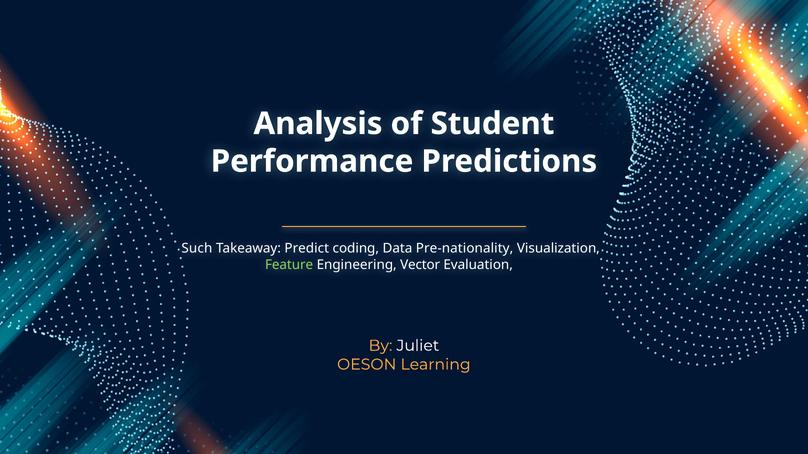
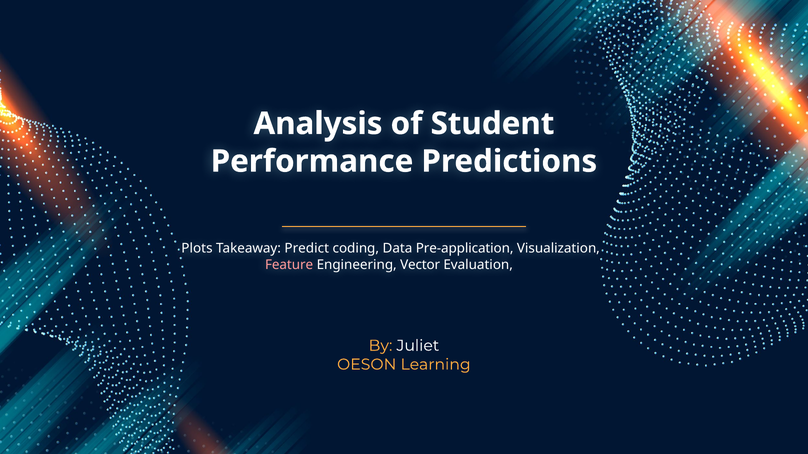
Such: Such -> Plots (197, 249)
Pre-nationality: Pre-nationality -> Pre-application (465, 249)
Feature colour: light green -> pink (289, 265)
